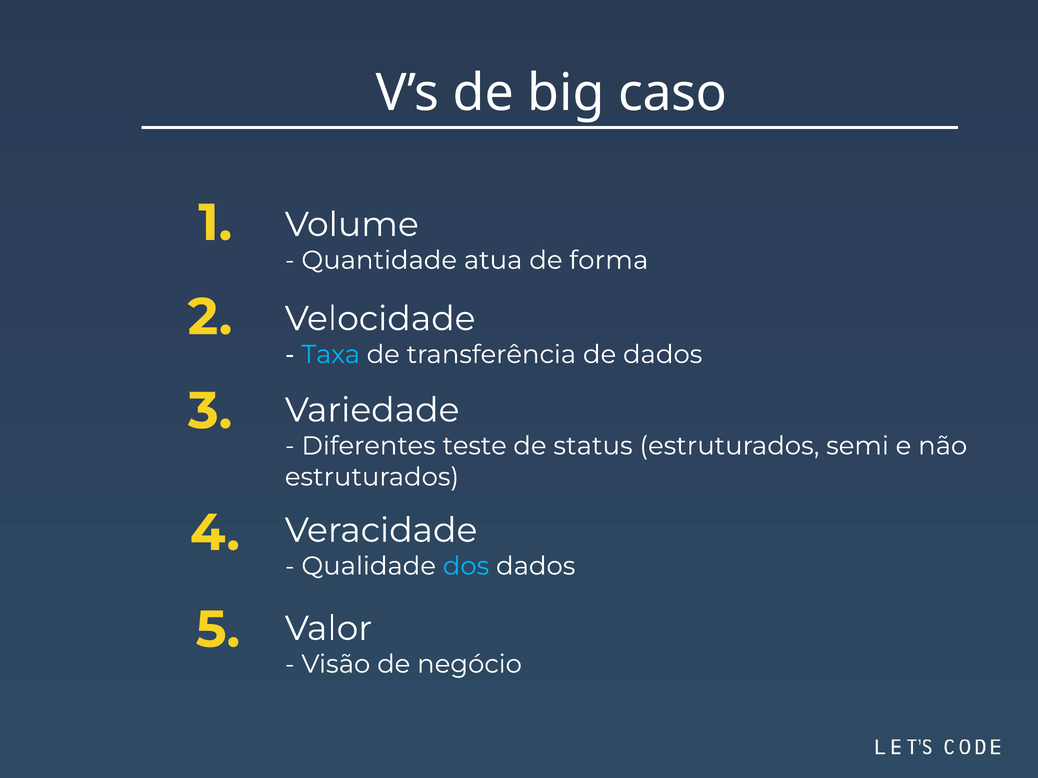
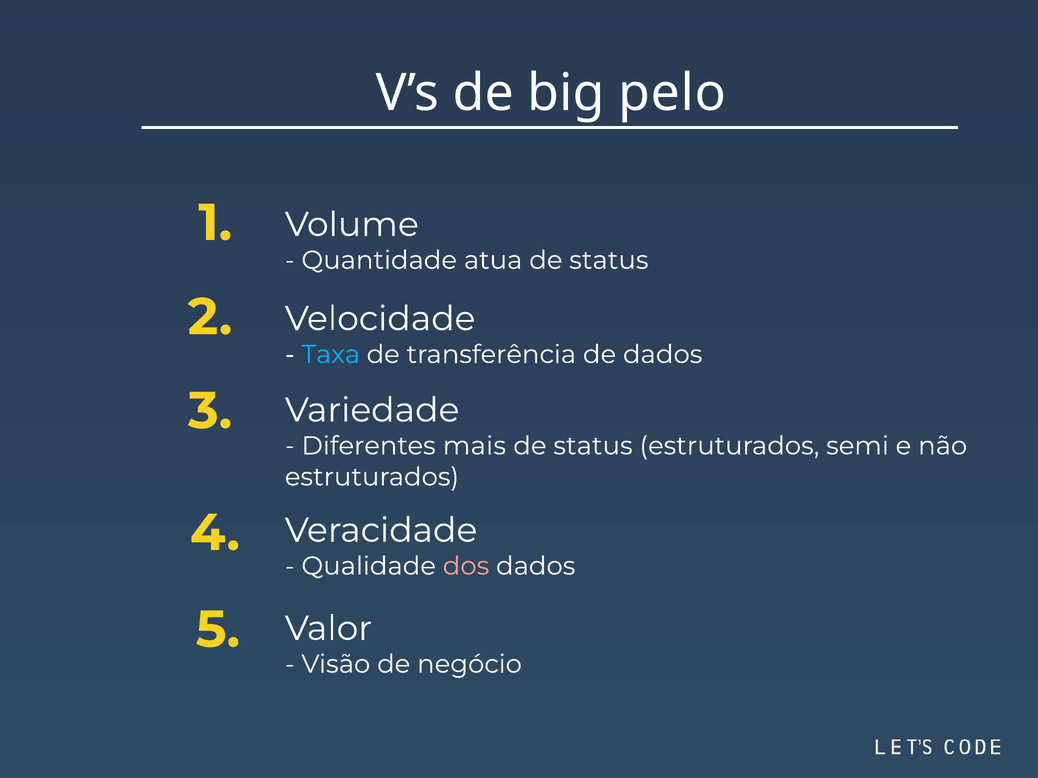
caso: caso -> pelo (672, 93)
forma: forma -> status (609, 260)
teste: teste -> mais (474, 446)
dos colour: light blue -> pink (466, 566)
